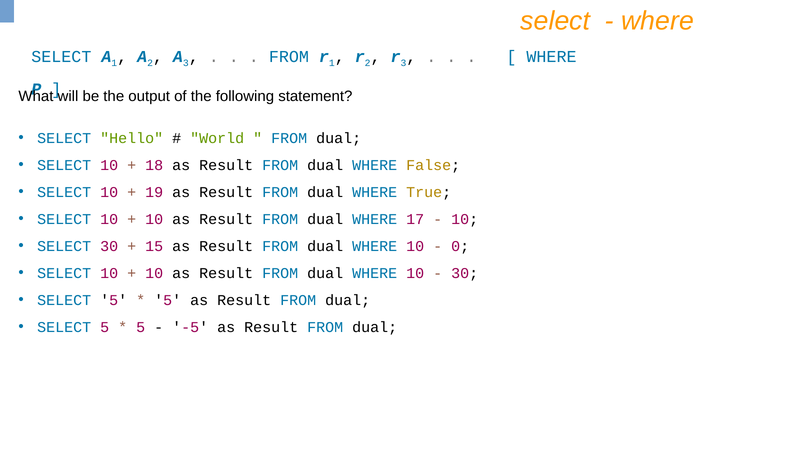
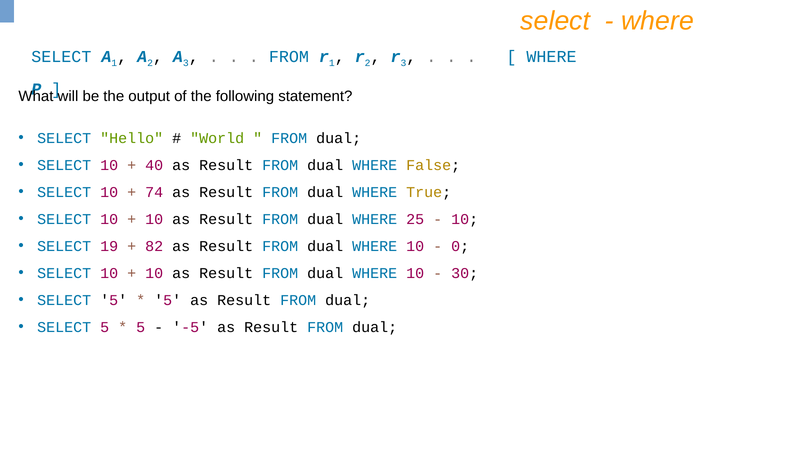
18: 18 -> 40 (154, 165)
19: 19 -> 74 (154, 192)
17: 17 -> 25 (415, 219)
SELECT 30: 30 -> 19 (109, 246)
15: 15 -> 82 (154, 246)
